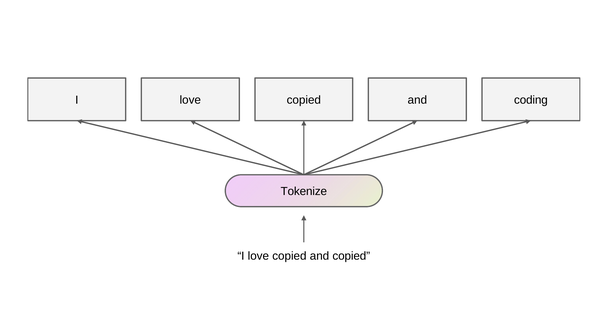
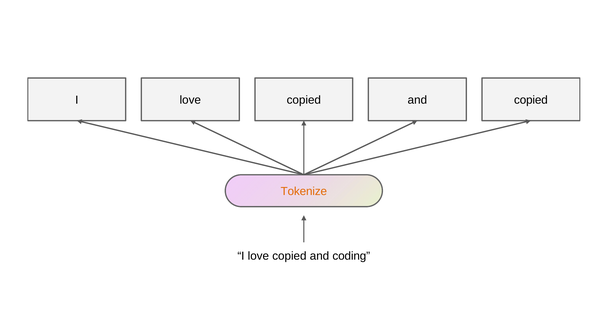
and coding: coding -> copied (531, 100)
Tokenize colour: black -> orange (304, 192)
and copied: copied -> coding (351, 256)
